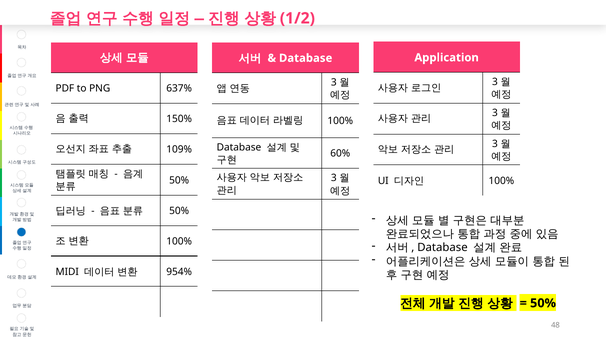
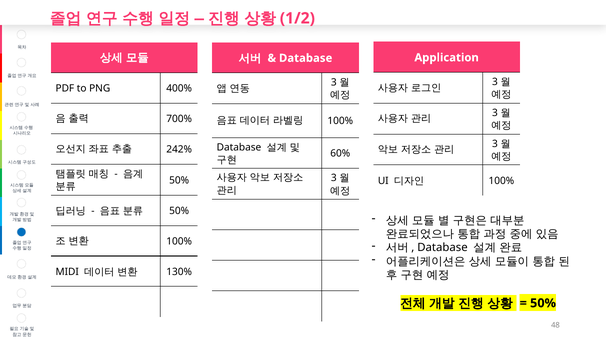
637%: 637% -> 400% (179, 89)
150%: 150% -> 700% (179, 119)
109%: 109% -> 242% (179, 149)
954%: 954% -> 130% (179, 272)
